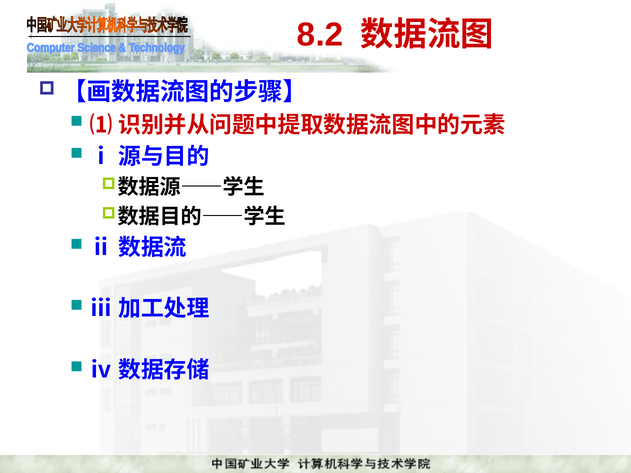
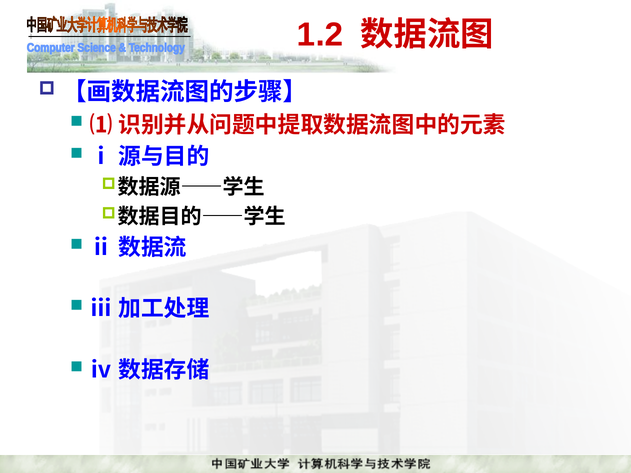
8.2: 8.2 -> 1.2 (320, 35)
